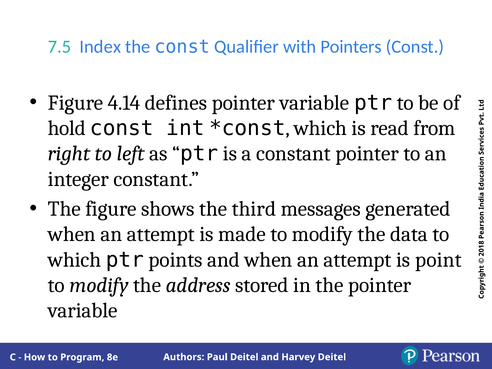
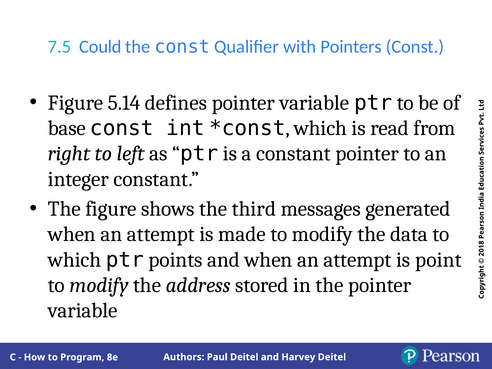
Index: Index -> Could (100, 47)
4.14: 4.14 -> 5.14 (124, 103)
hold: hold -> base (67, 128)
